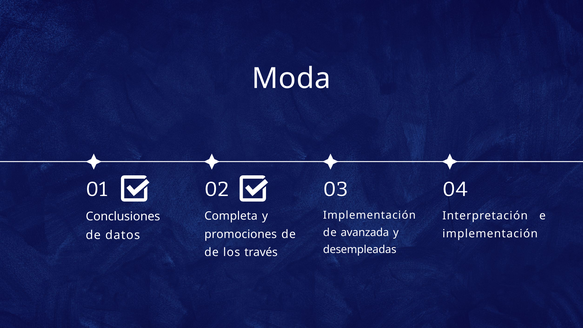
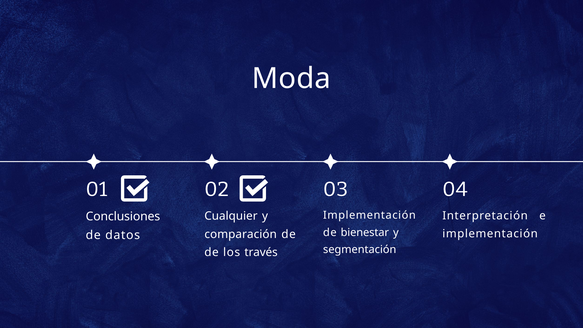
Completa: Completa -> Cualquier (231, 216)
avanzada: avanzada -> bienestar (365, 232)
promociones: promociones -> comparación (241, 234)
desempleadas: desempleadas -> segmentación (360, 249)
